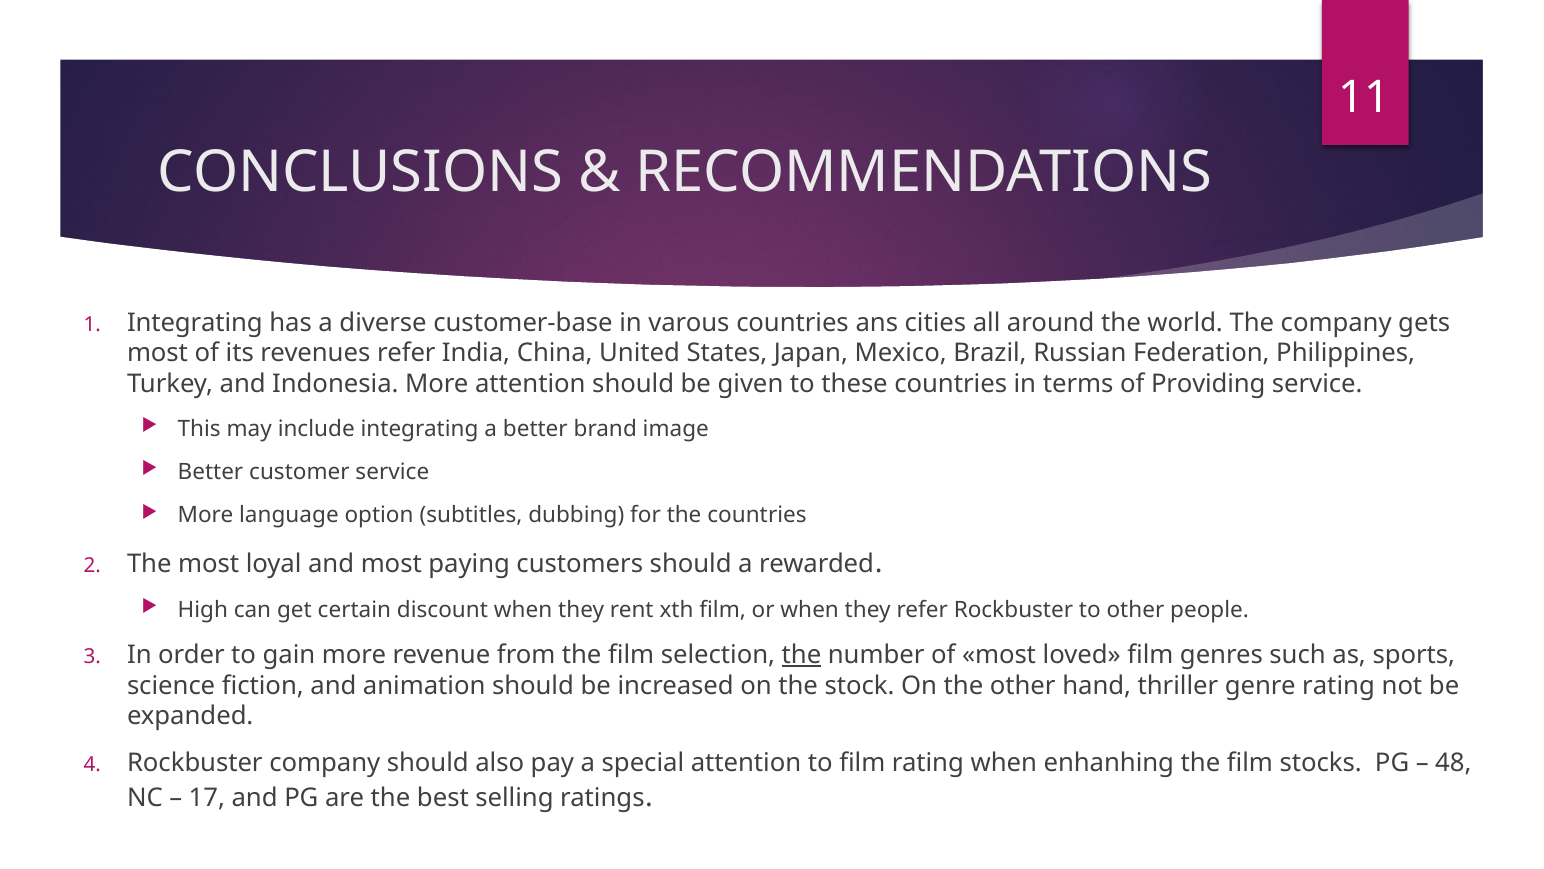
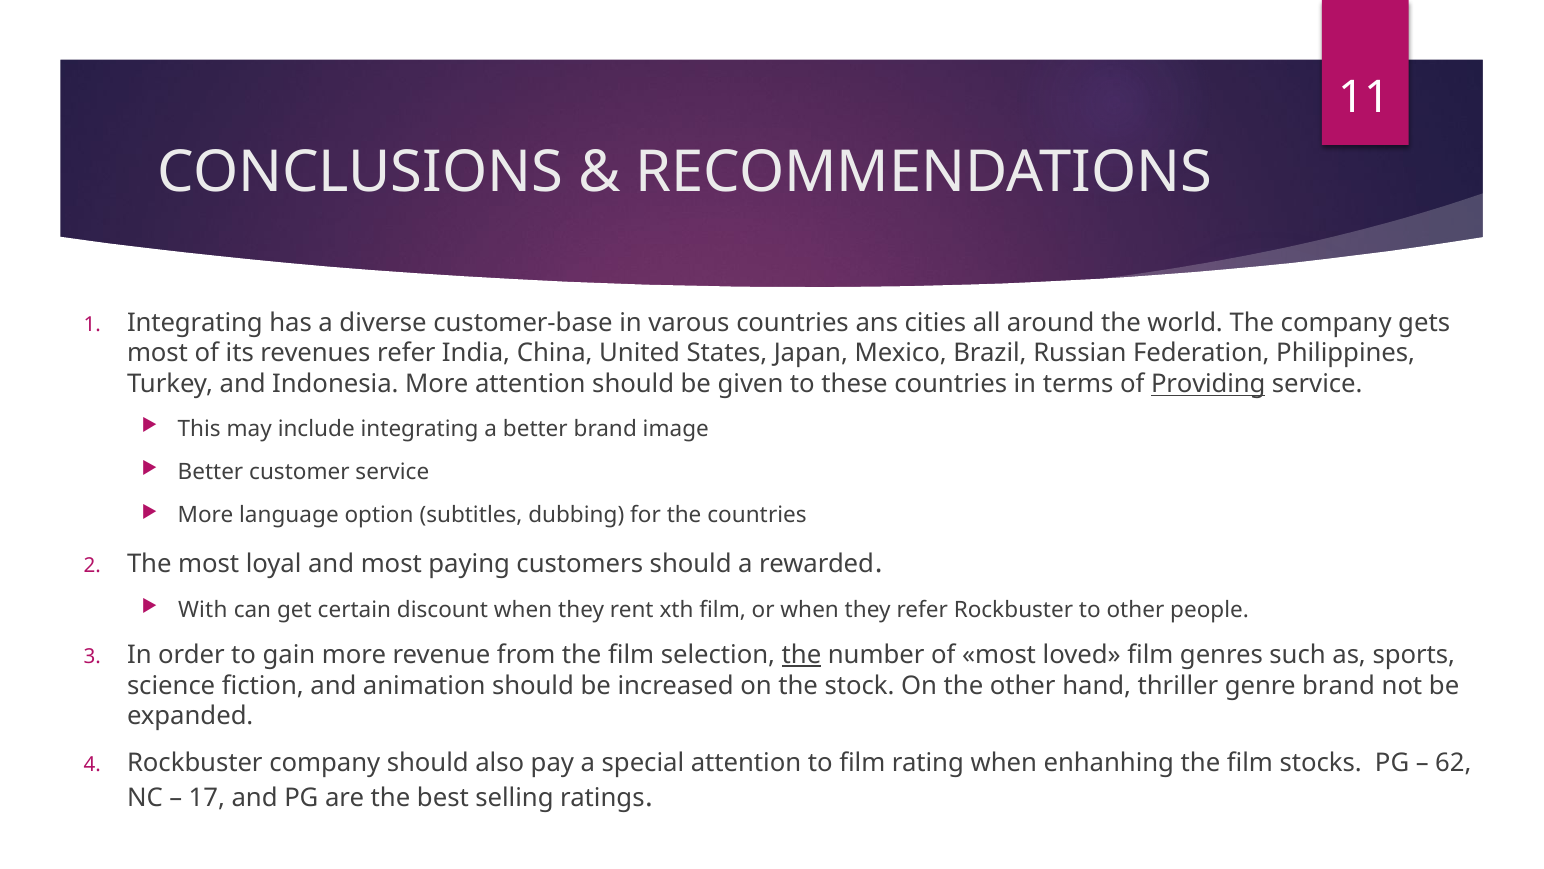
Providing underline: none -> present (1208, 384)
High: High -> With (203, 609)
genre rating: rating -> brand (1339, 685)
48: 48 -> 62 (1453, 763)
